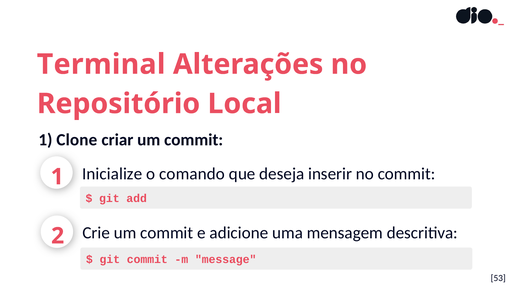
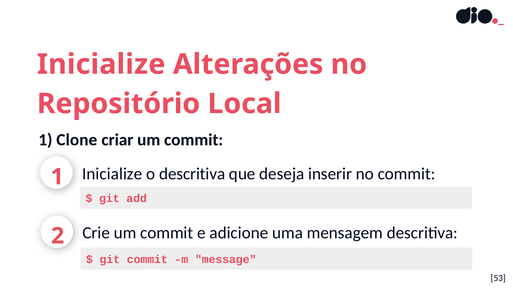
Terminal: Terminal -> Inicialize (101, 64)
o comando: comando -> descritiva (192, 173)
